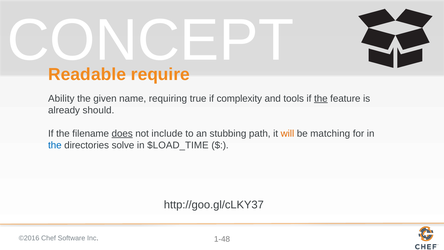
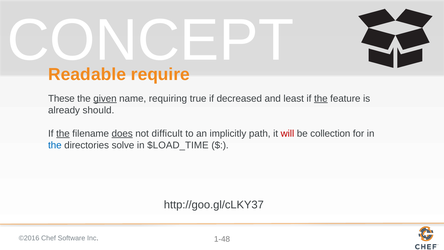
Ability: Ability -> These (61, 98)
given underline: none -> present (105, 98)
complexity: complexity -> decreased (239, 98)
tools: tools -> least (294, 98)
the underline: none -> present (63, 133)
include: include -> difficult (167, 133)
stubbing: stubbing -> implicitly (228, 133)
will colour: orange -> red (287, 133)
matching: matching -> collection (330, 133)
